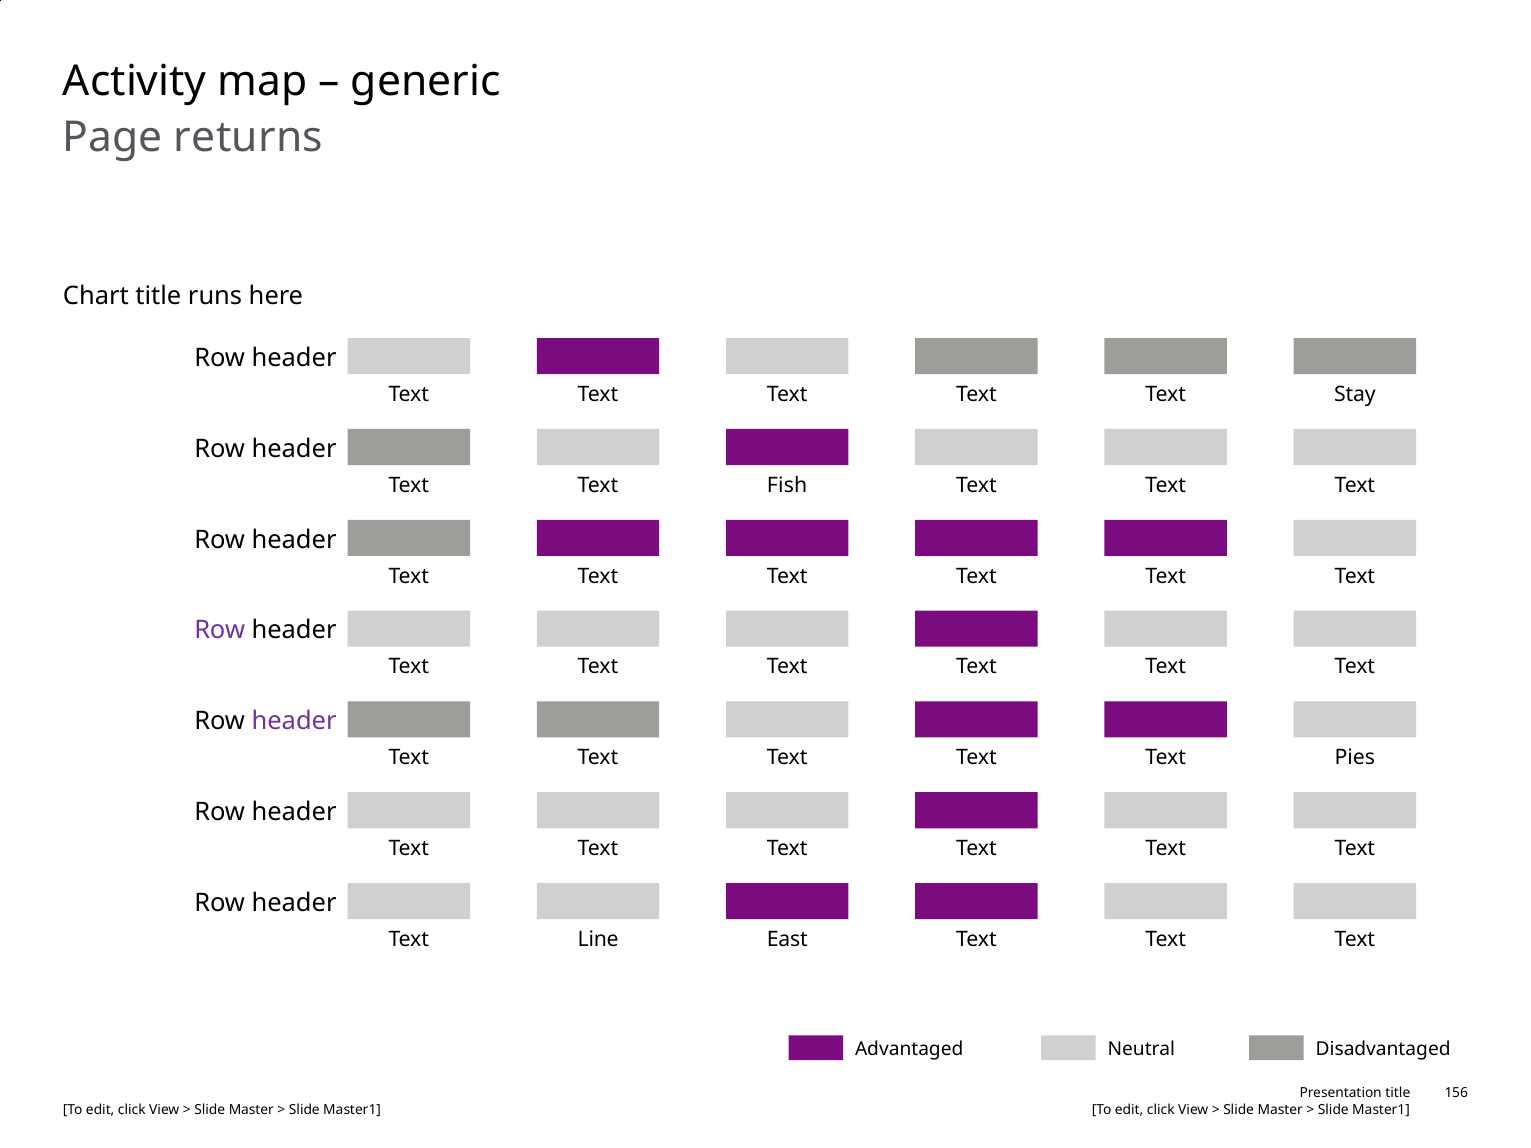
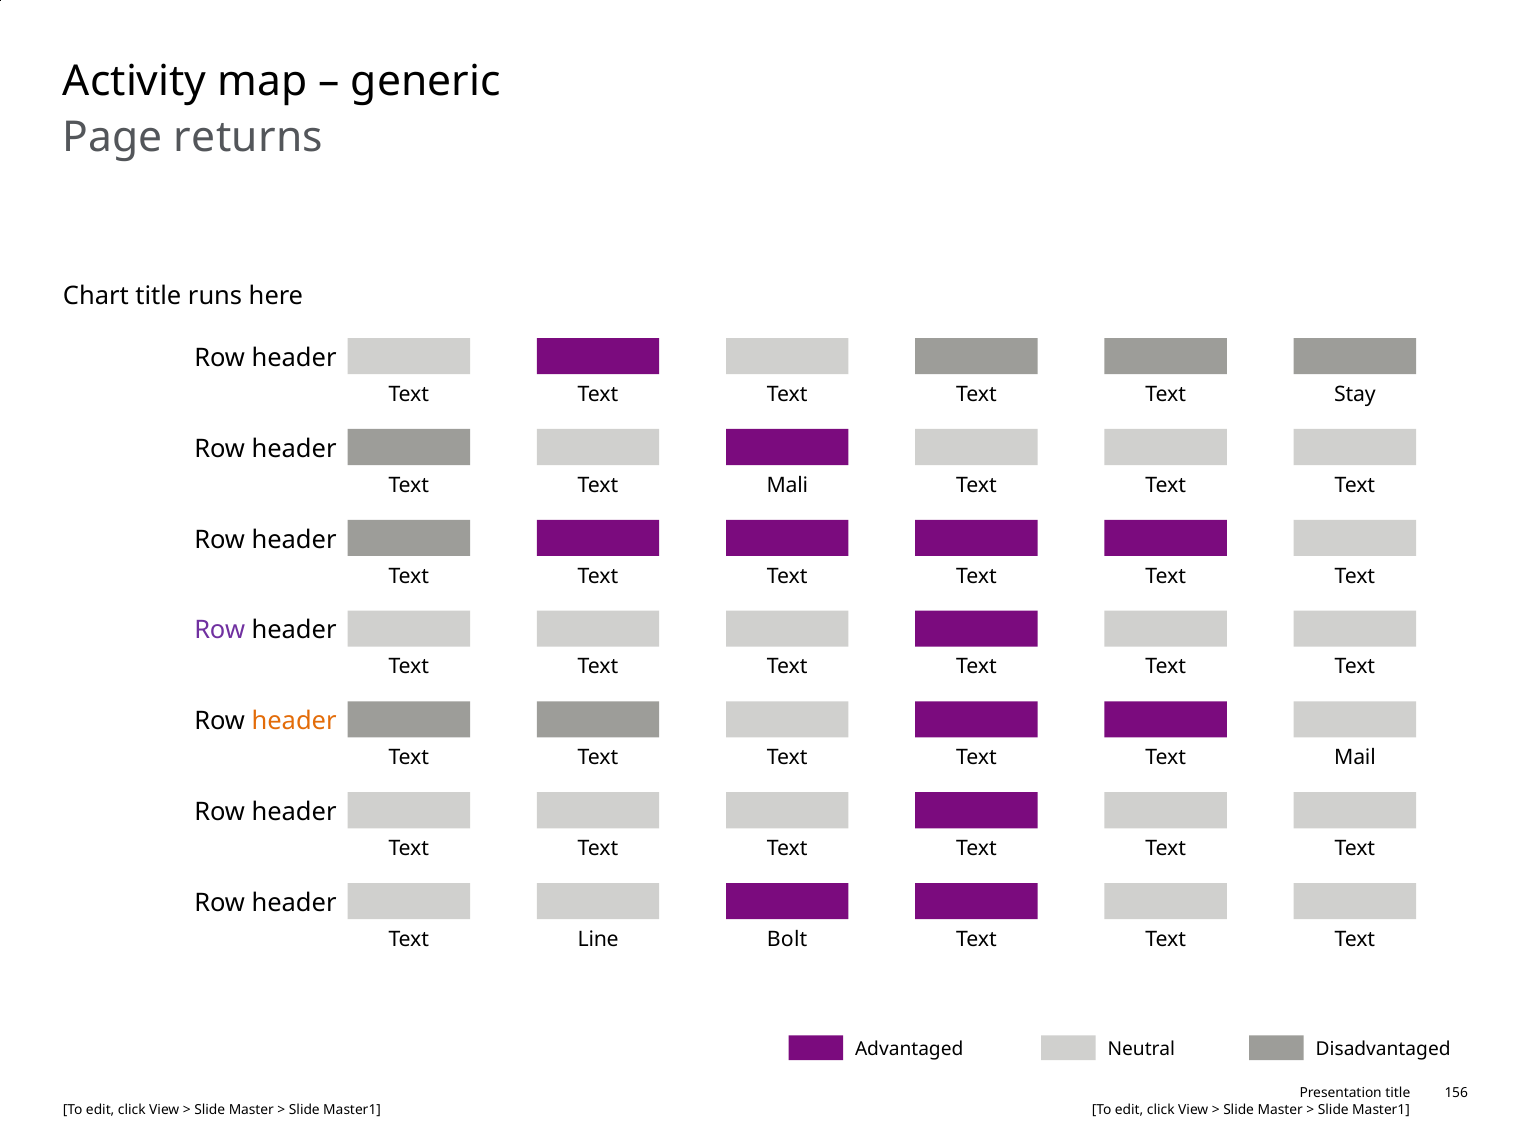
Fish: Fish -> Mali (787, 485)
header colour: purple -> orange (294, 721)
Pies: Pies -> Mail (1355, 758)
East: East -> Bolt (787, 939)
